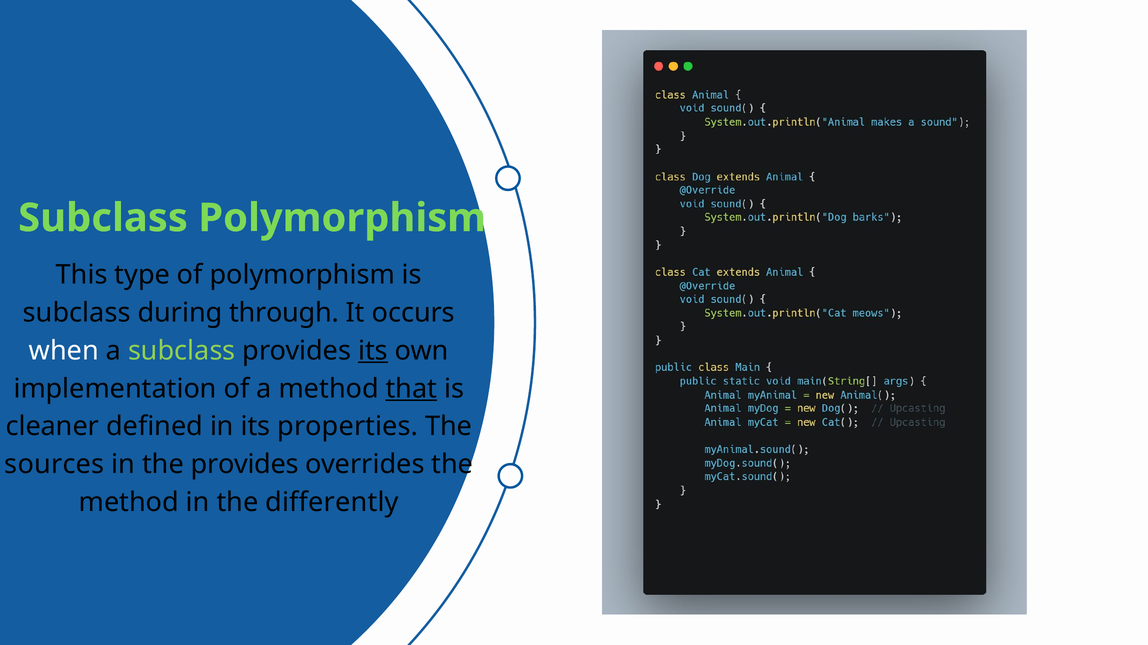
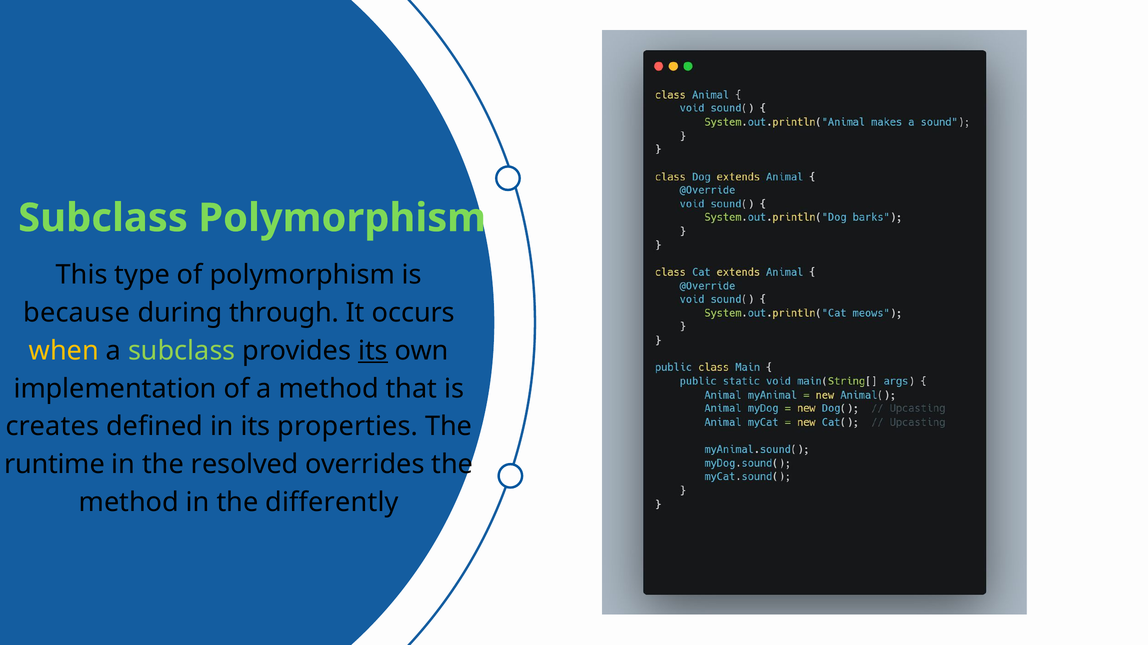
subclass: subclass -> because (76, 313)
when colour: white -> yellow (64, 351)
that underline: present -> none (411, 389)
cleaner: cleaner -> creates (52, 427)
sources: sources -> runtime (55, 465)
the provides: provides -> resolved (245, 465)
